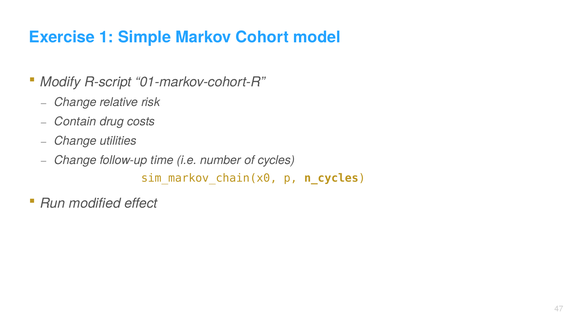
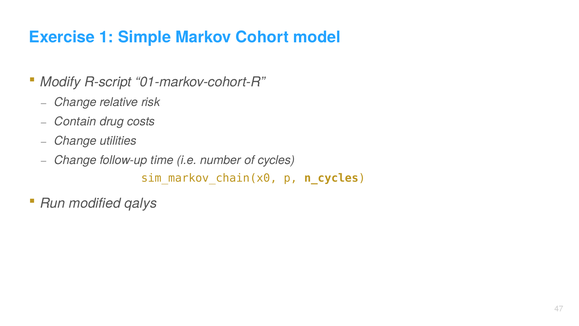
effect: effect -> qalys (141, 203)
